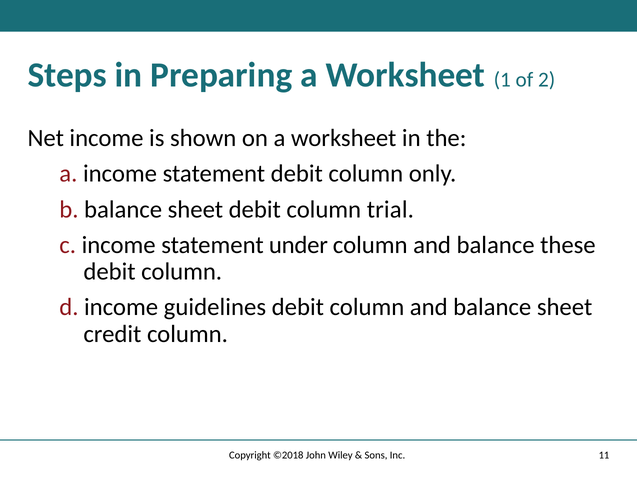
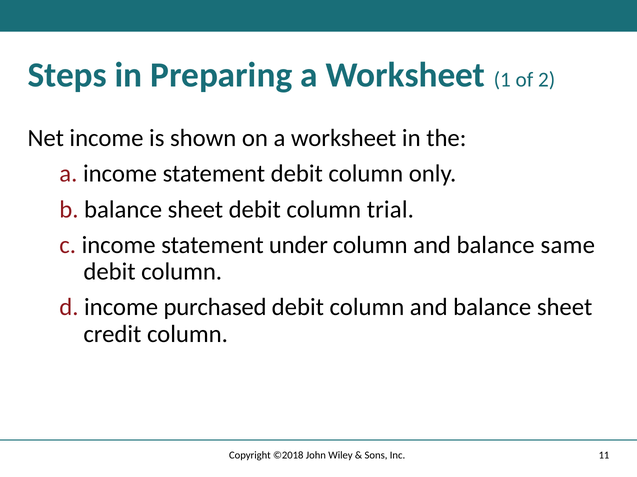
these: these -> same (568, 245)
guidelines: guidelines -> purchased (215, 308)
